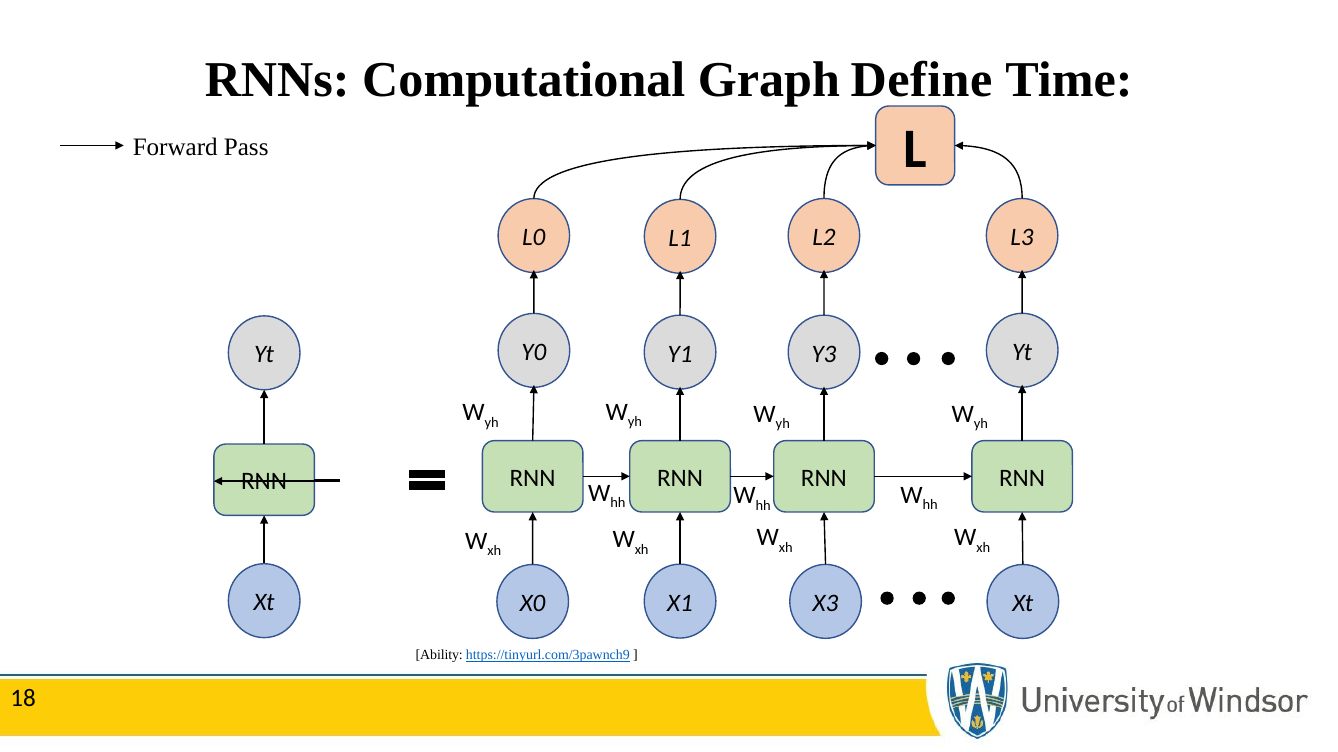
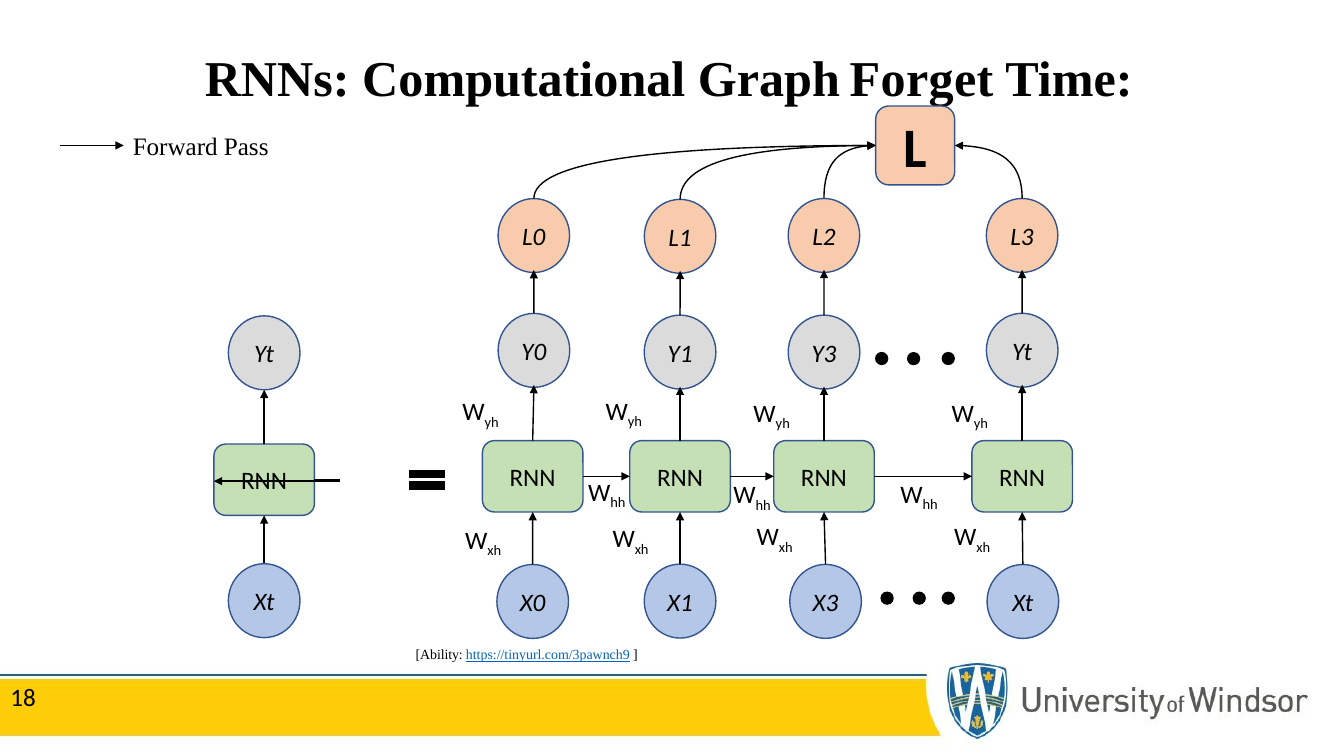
Define: Define -> Forget (922, 80)
